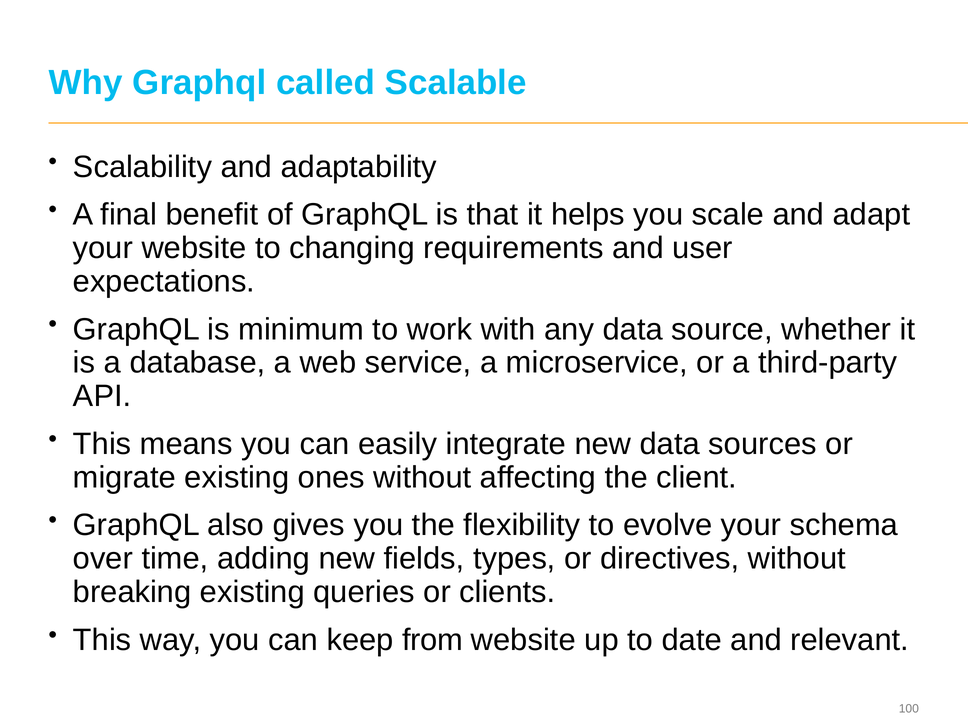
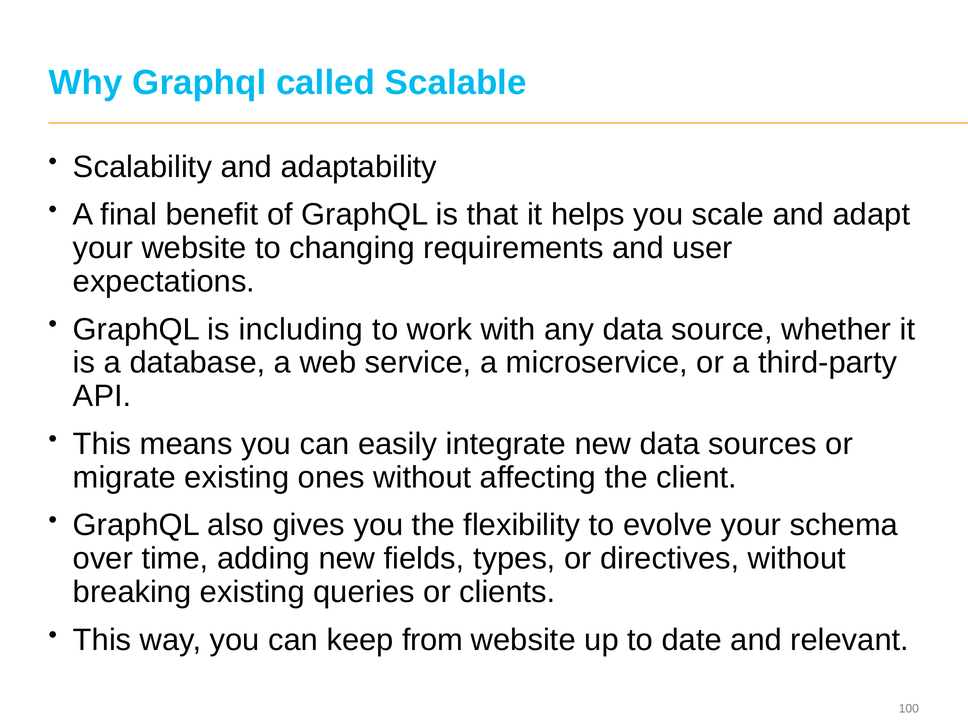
minimum: minimum -> including (301, 329)
